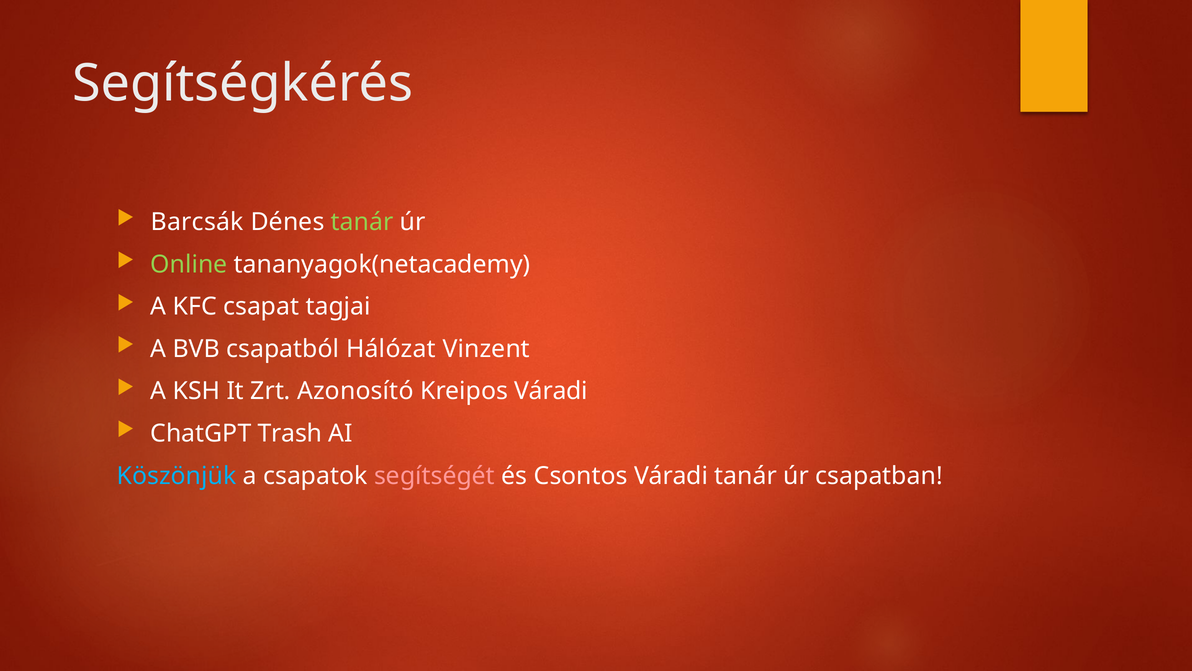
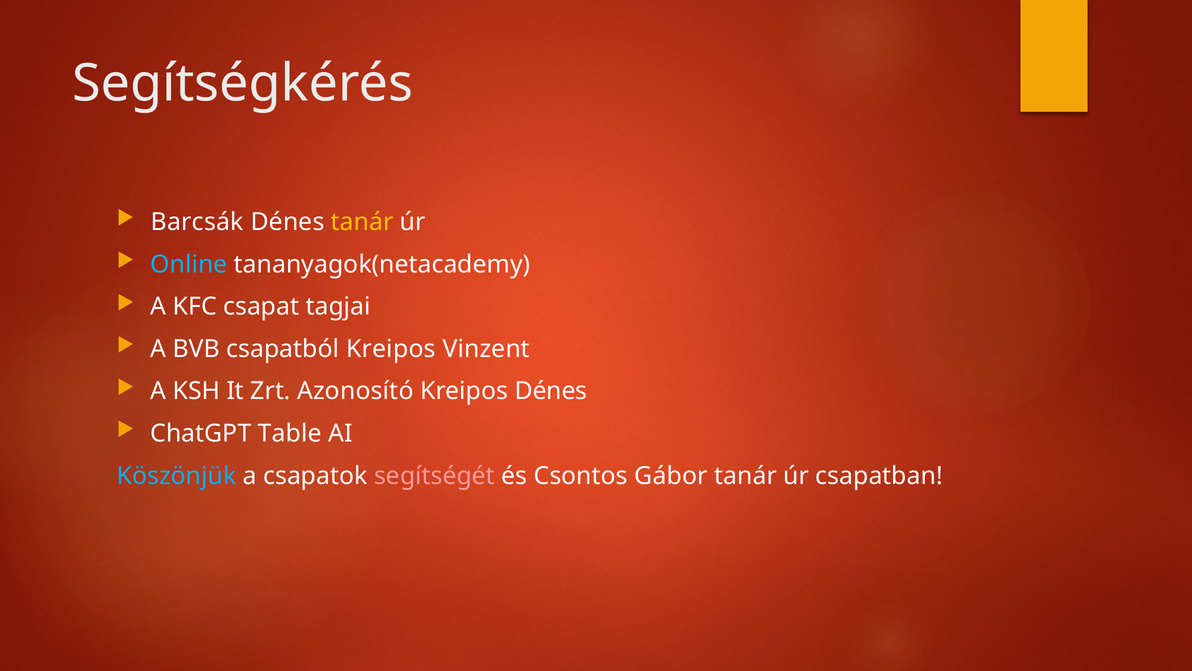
tanár colour: light green -> yellow (362, 222)
Online colour: light green -> light blue (189, 264)
csapatból Hálózat: Hálózat -> Kreipos (391, 349)
Kreipos Váradi: Váradi -> Dénes (551, 391)
Trash: Trash -> Table (290, 433)
Csontos Váradi: Váradi -> Gábor (671, 476)
